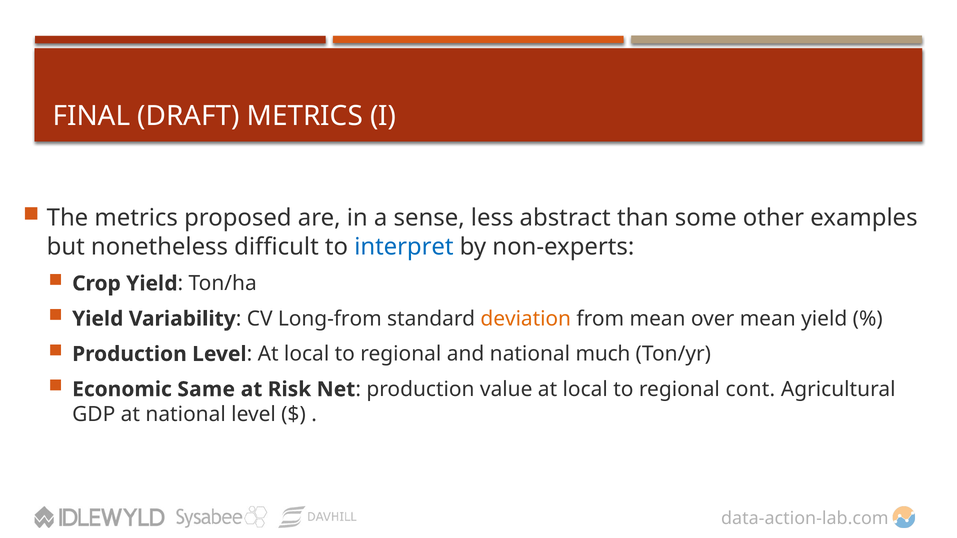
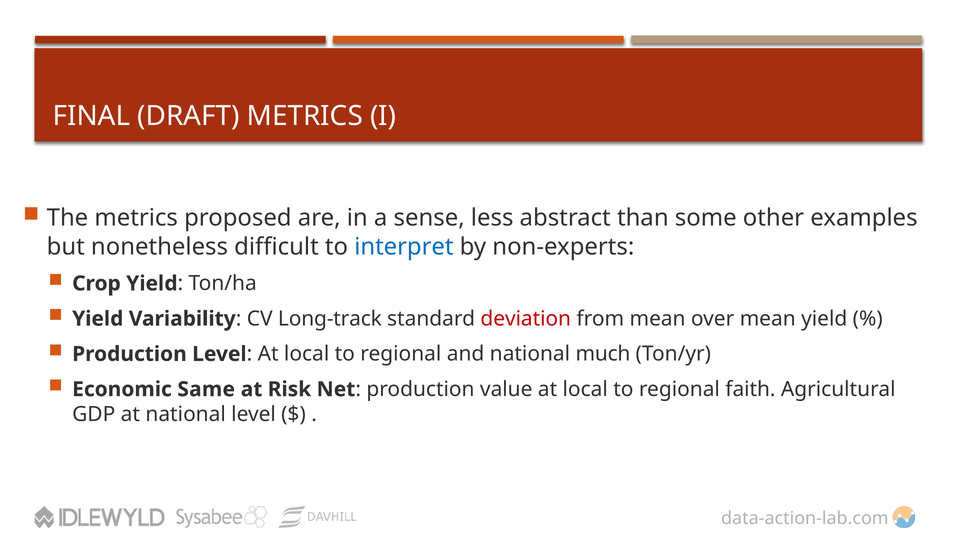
Long-from: Long-from -> Long-track (330, 319)
deviation colour: orange -> red (526, 319)
cont: cont -> faith (750, 390)
